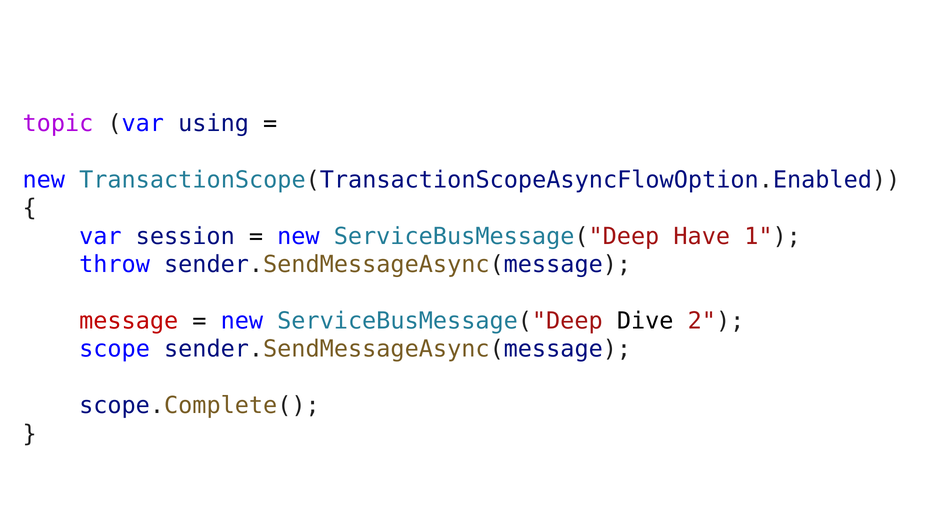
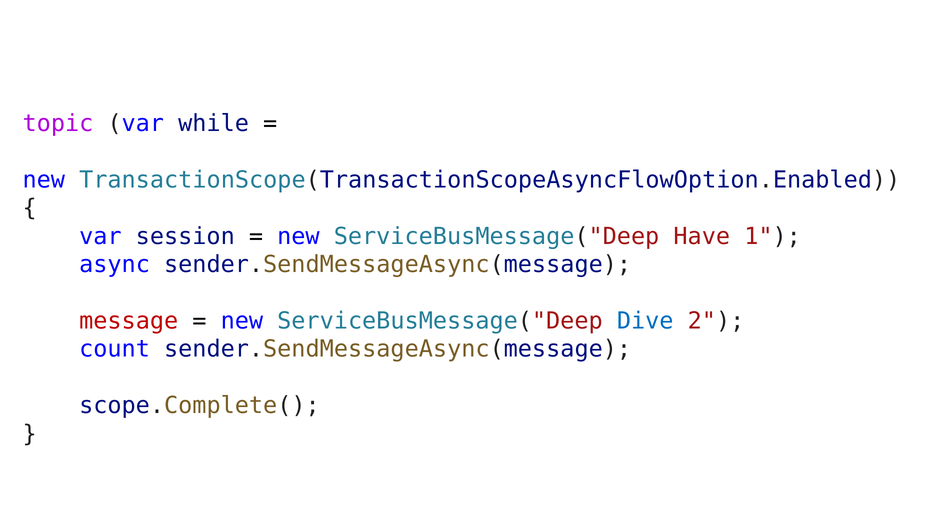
using: using -> while (214, 124)
throw: throw -> async (115, 265)
Dive colour: black -> blue (645, 321)
scope: scope -> count (115, 349)
